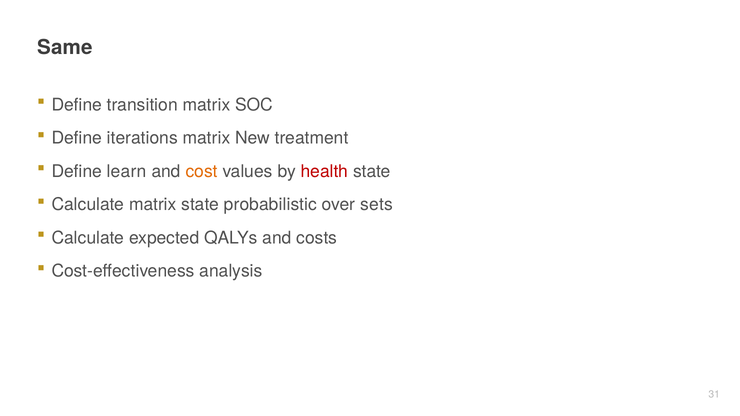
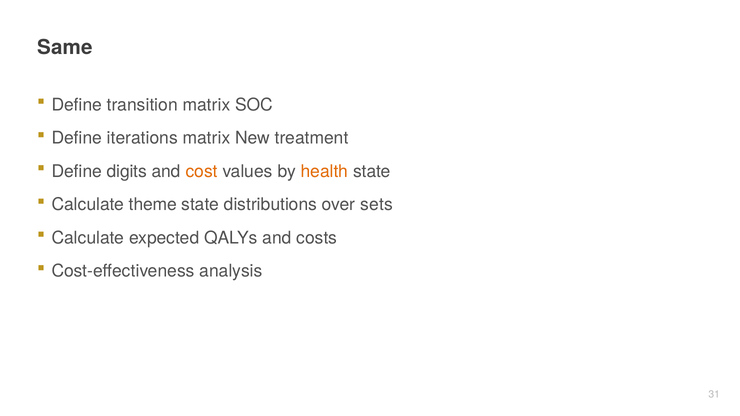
learn: learn -> digits (127, 171)
health colour: red -> orange (324, 171)
Calculate matrix: matrix -> theme (153, 205)
probabilistic: probabilistic -> distributions (271, 205)
